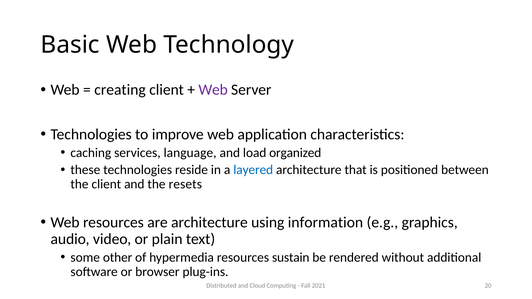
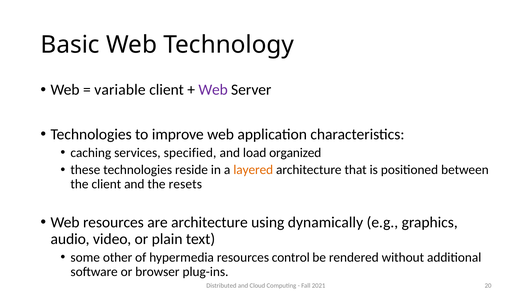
creating: creating -> variable (120, 90)
language: language -> specified (190, 153)
layered colour: blue -> orange (253, 170)
information: information -> dynamically (325, 223)
sustain: sustain -> control (291, 258)
